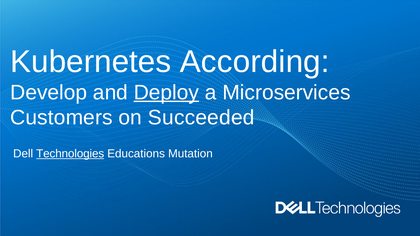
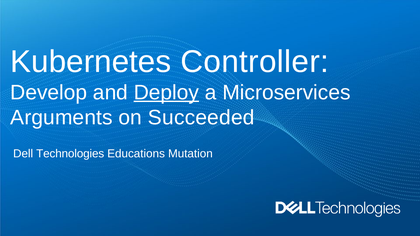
According: According -> Controller (255, 62)
Customers: Customers -> Arguments (61, 118)
Technologies underline: present -> none (70, 154)
